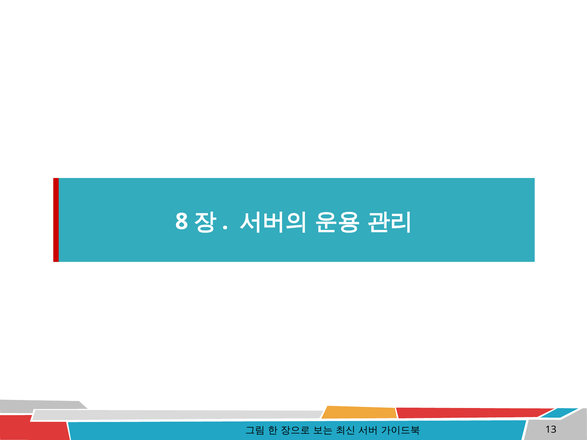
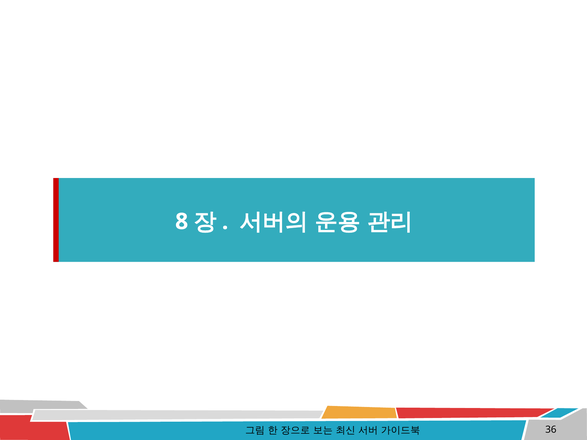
13: 13 -> 36 (551, 430)
